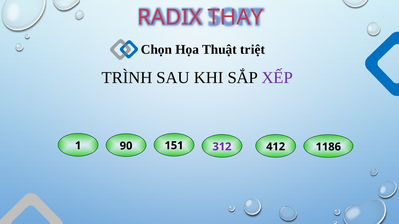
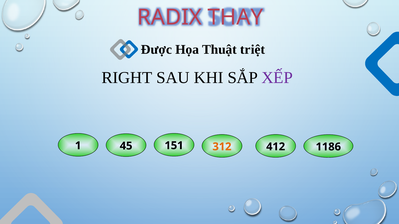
Chọn: Chọn -> Được (156, 50)
TRÌNH: TRÌNH -> RIGHT (127, 78)
90: 90 -> 45 (126, 146)
312 colour: purple -> orange (222, 147)
